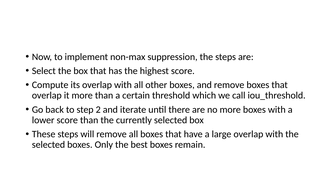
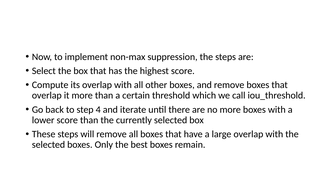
2: 2 -> 4 (98, 110)
